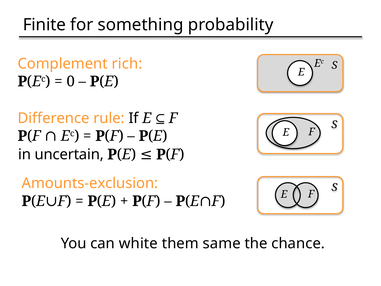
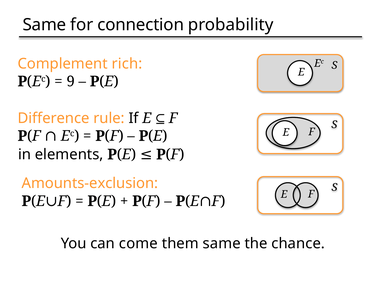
Finite: Finite -> Same (44, 25)
something: something -> connection (141, 25)
0: 0 -> 9 (71, 81)
uncertain: uncertain -> elements (69, 154)
white: white -> come (138, 243)
